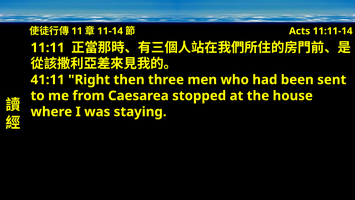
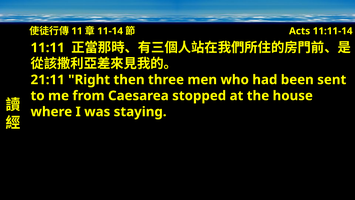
41:11: 41:11 -> 21:11 (48, 80)
